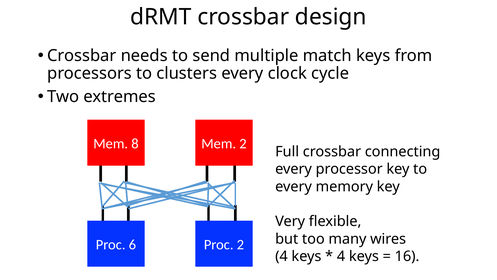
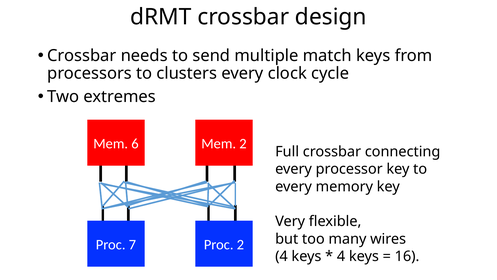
8: 8 -> 6 (135, 144)
6: 6 -> 7 (132, 244)
